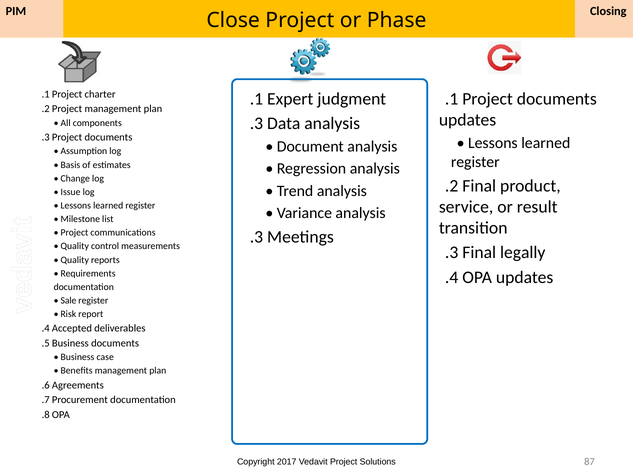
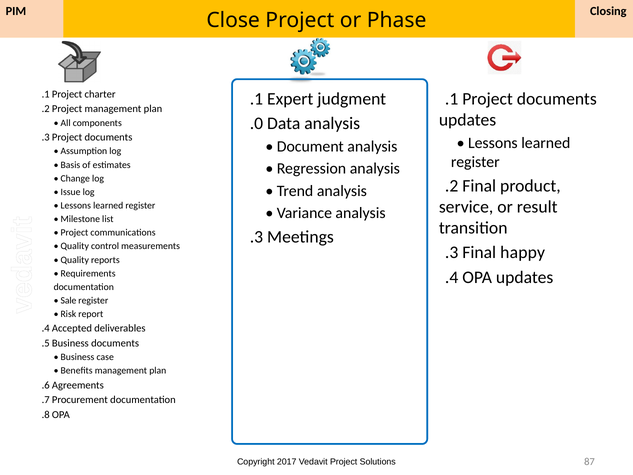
.3: .3 -> .0 (256, 123)
legally: legally -> happy (523, 253)
